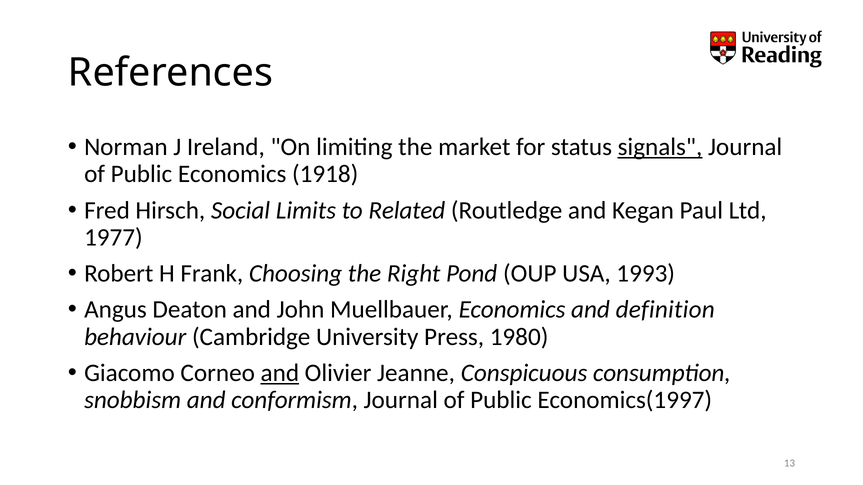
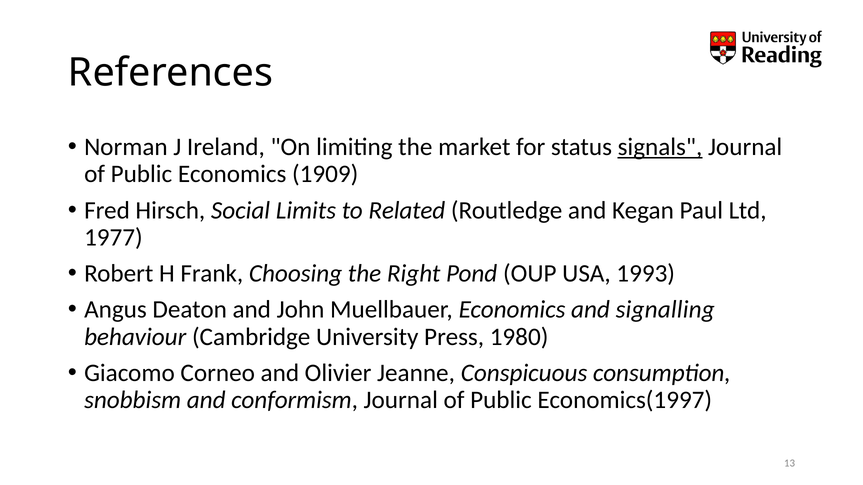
1918: 1918 -> 1909 (325, 174)
definition: definition -> signalling (665, 310)
and underline: present -> none (280, 373)
